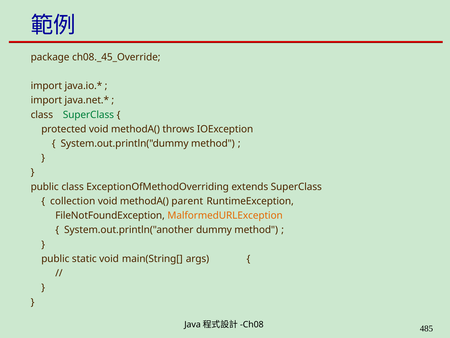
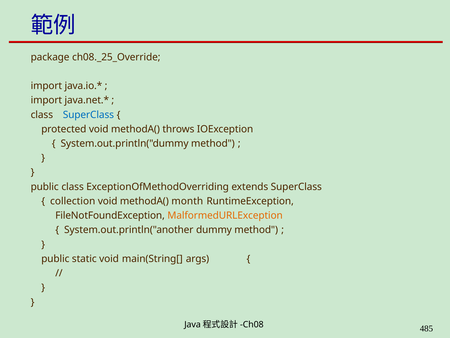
ch08._45_Override: ch08._45_Override -> ch08._25_Override (116, 57)
SuperClass colour: green -> blue (88, 115)
parent: parent -> month (187, 201)
